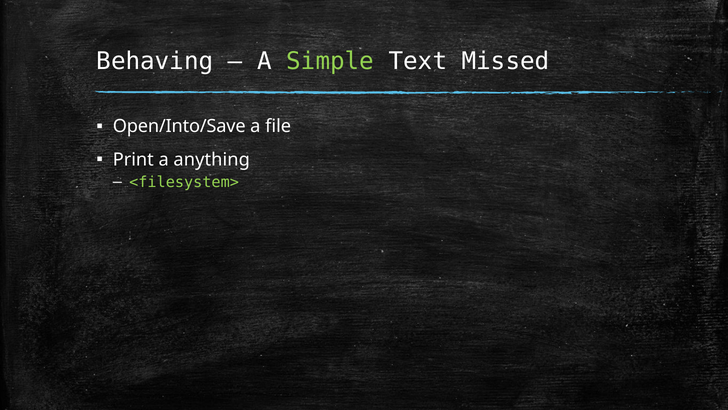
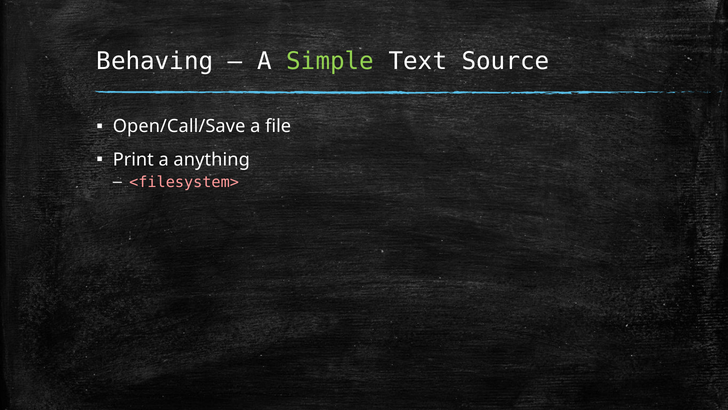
Missed: Missed -> Source (506, 61)
Open/Into/Save: Open/Into/Save -> Open/Call/Save (179, 126)
<filesystem> colour: light green -> pink (184, 182)
